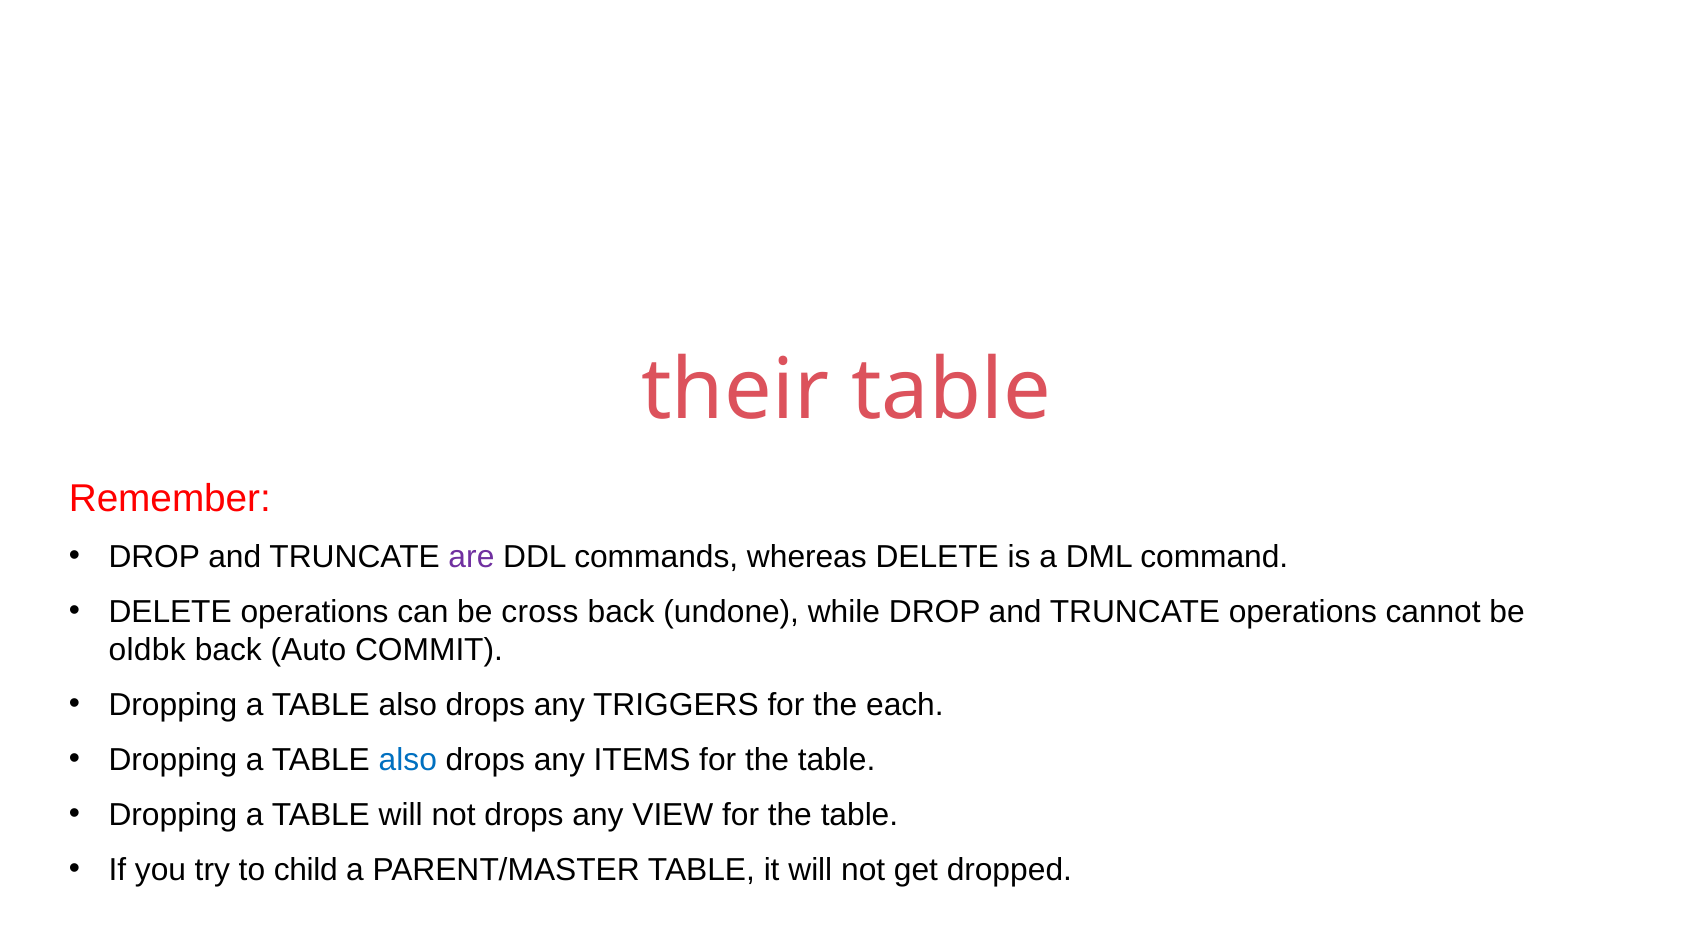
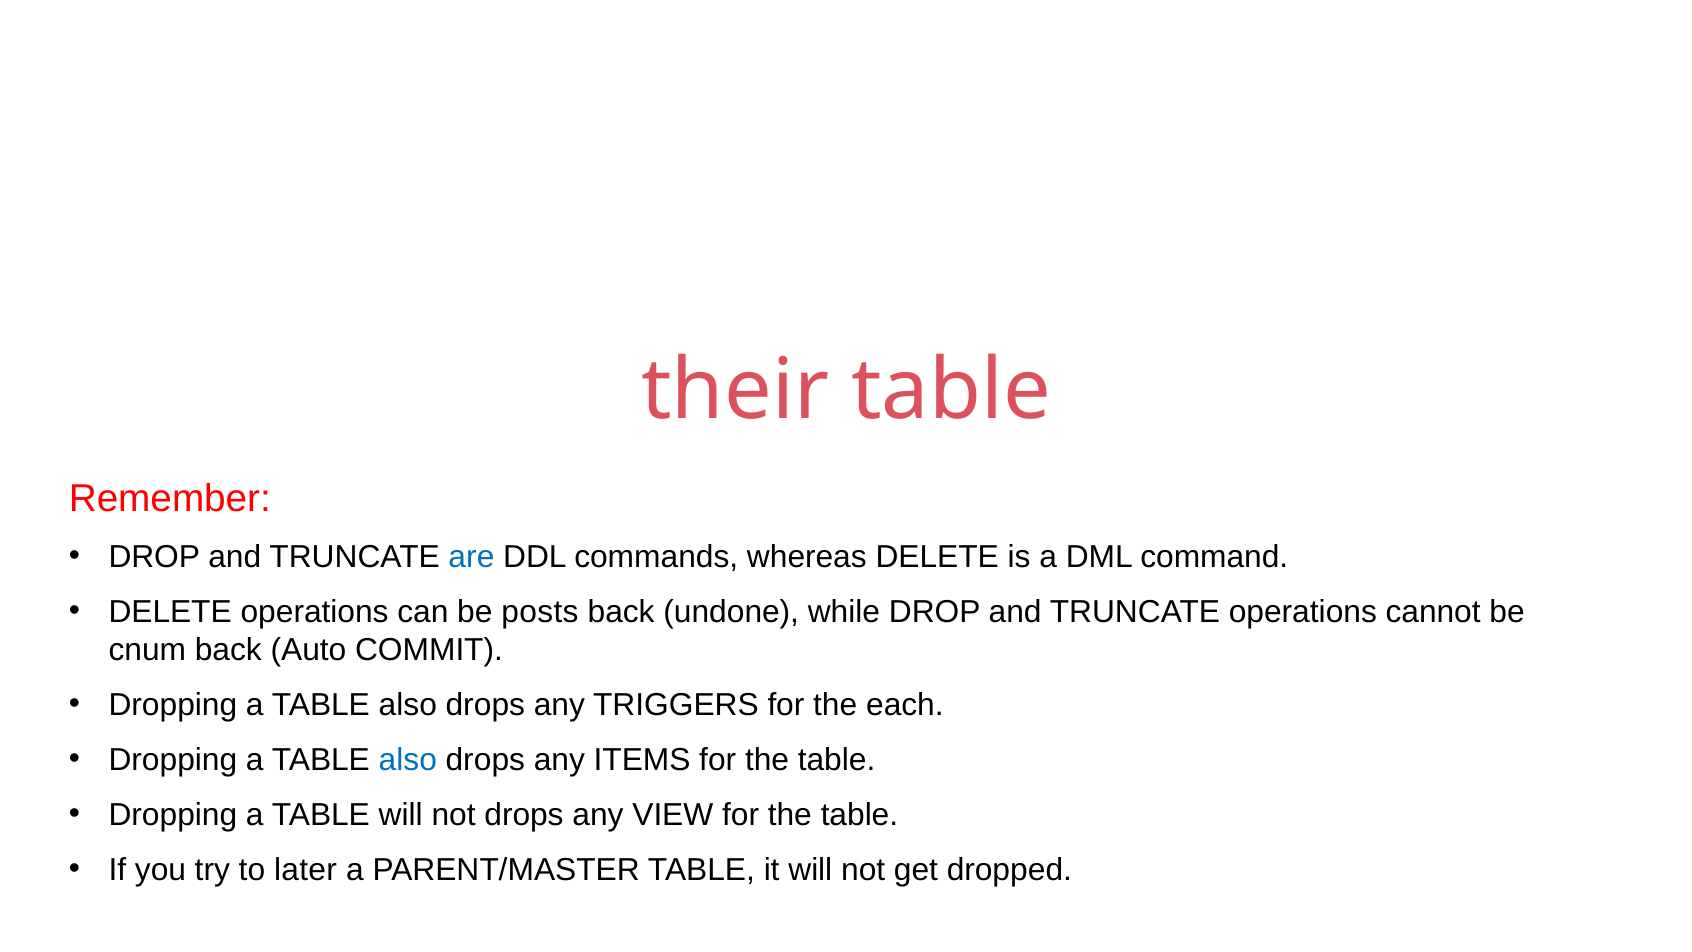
are colour: purple -> blue (471, 557)
cross: cross -> posts (540, 612)
oldbk: oldbk -> cnum (147, 650)
child: child -> later (305, 870)
